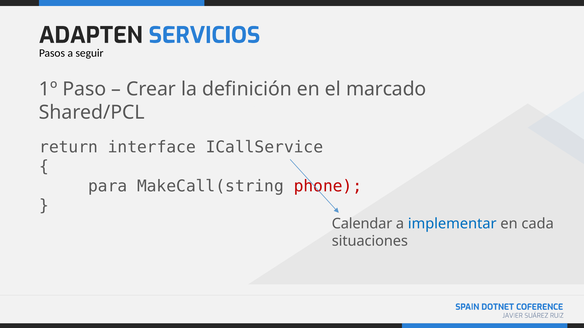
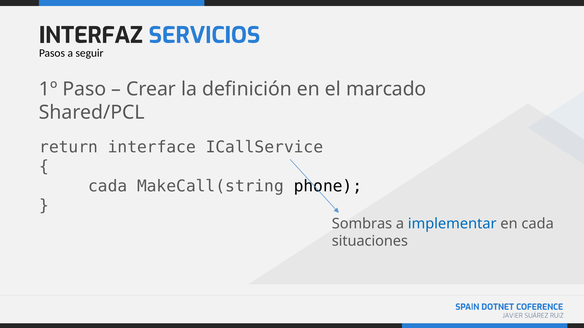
ADAPTEN: ADAPTEN -> INTERFAZ (91, 35)
para: para -> cada (108, 186)
phone colour: red -> black (328, 186)
Calendar: Calendar -> Sombras (362, 224)
